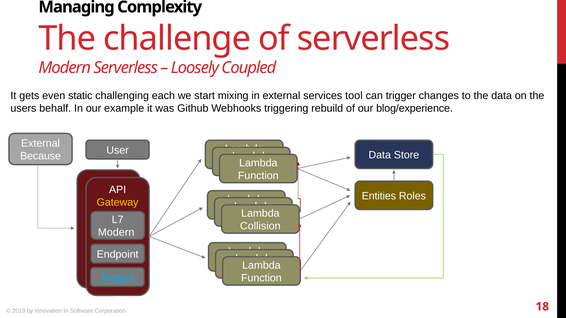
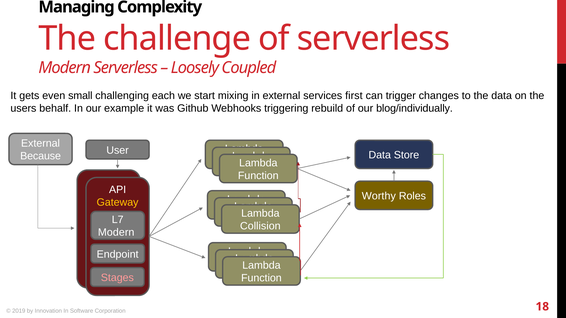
static: static -> small (80, 96)
tool: tool -> first (354, 96)
blog/experience: blog/experience -> blog/individually (414, 109)
Entities: Entities -> Worthy (379, 196)
Stages colour: light blue -> pink (117, 278)
